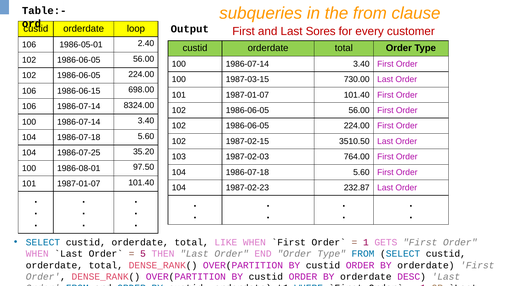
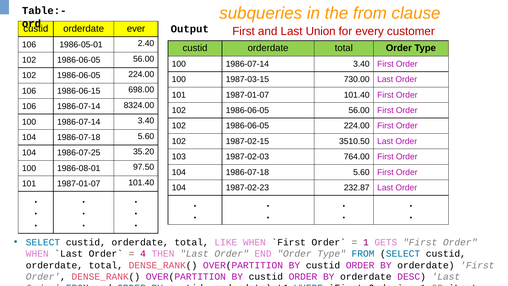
loop: loop -> ever (136, 29)
Sores: Sores -> Union (321, 31)
5: 5 -> 4 (143, 254)
